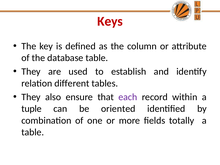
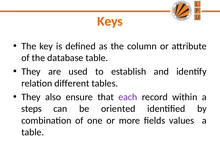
Keys colour: red -> orange (110, 21)
tuple: tuple -> steps (32, 109)
totally: totally -> values (182, 120)
